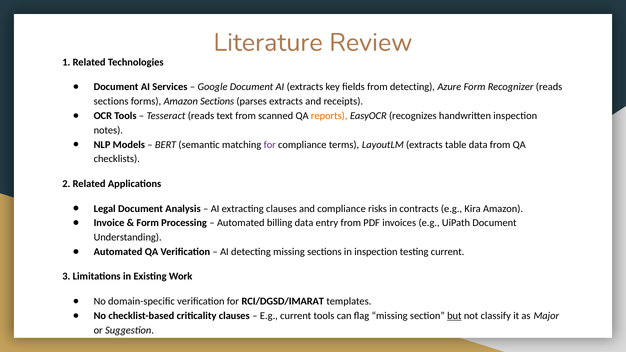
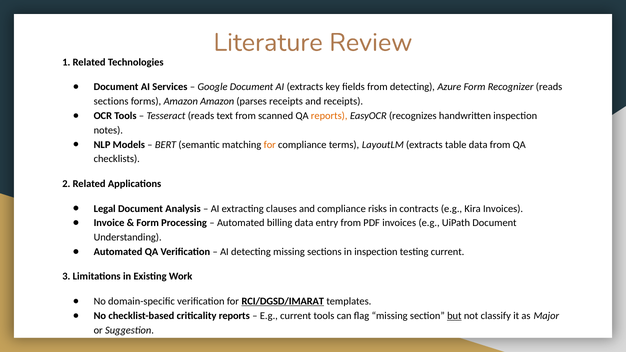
Amazon Sections: Sections -> Amazon (217, 101)
parses extracts: extracts -> receipts (286, 101)
for colour: purple -> orange (270, 145)
Kira Amazon: Amazon -> Invoices (503, 209)
RCI/DGSD/IMARAT underline: none -> present (283, 301)
criticality clauses: clauses -> reports (234, 316)
